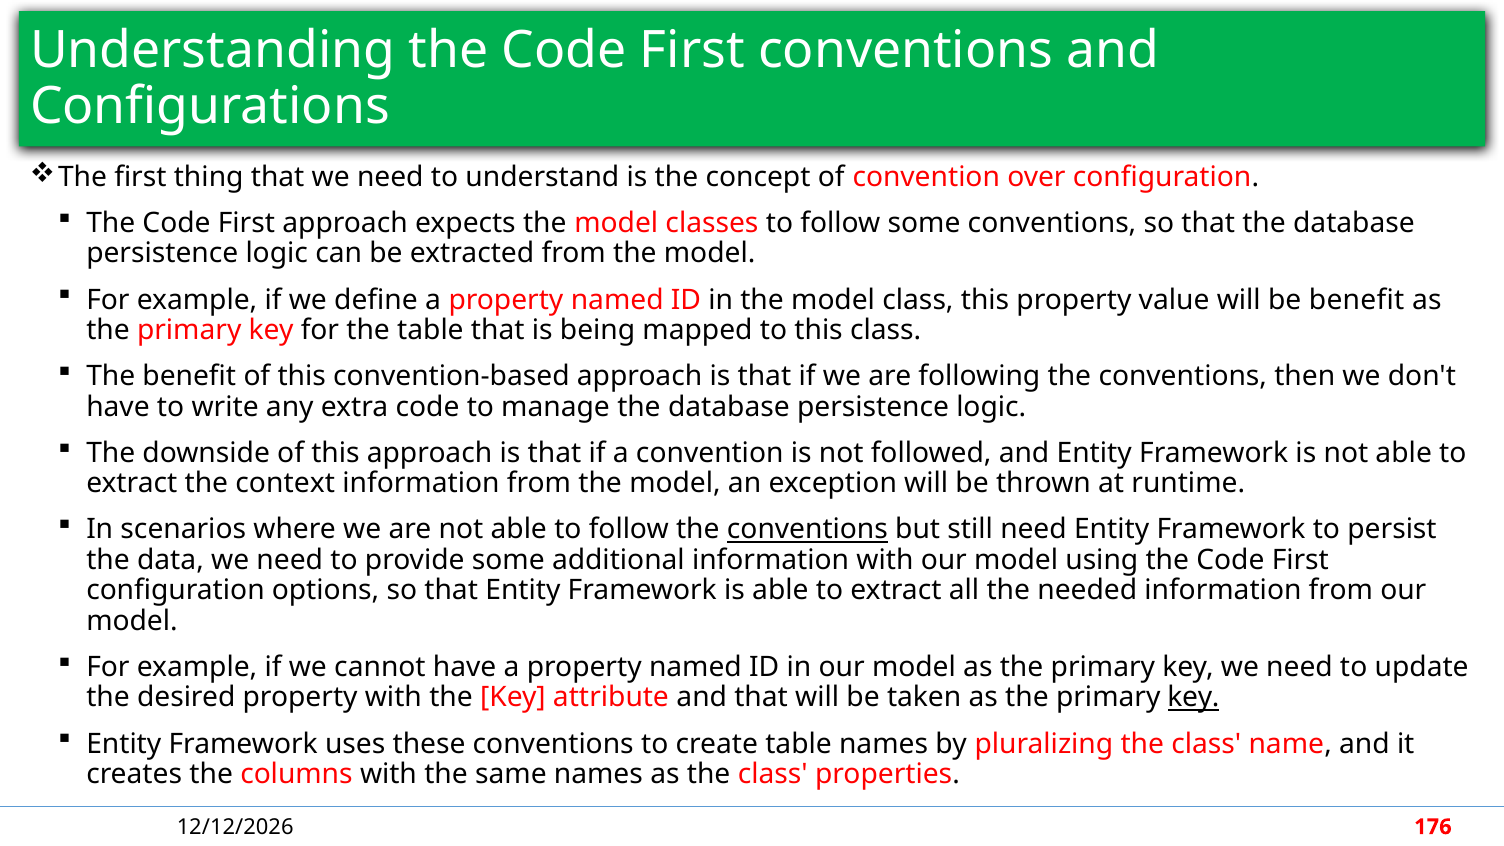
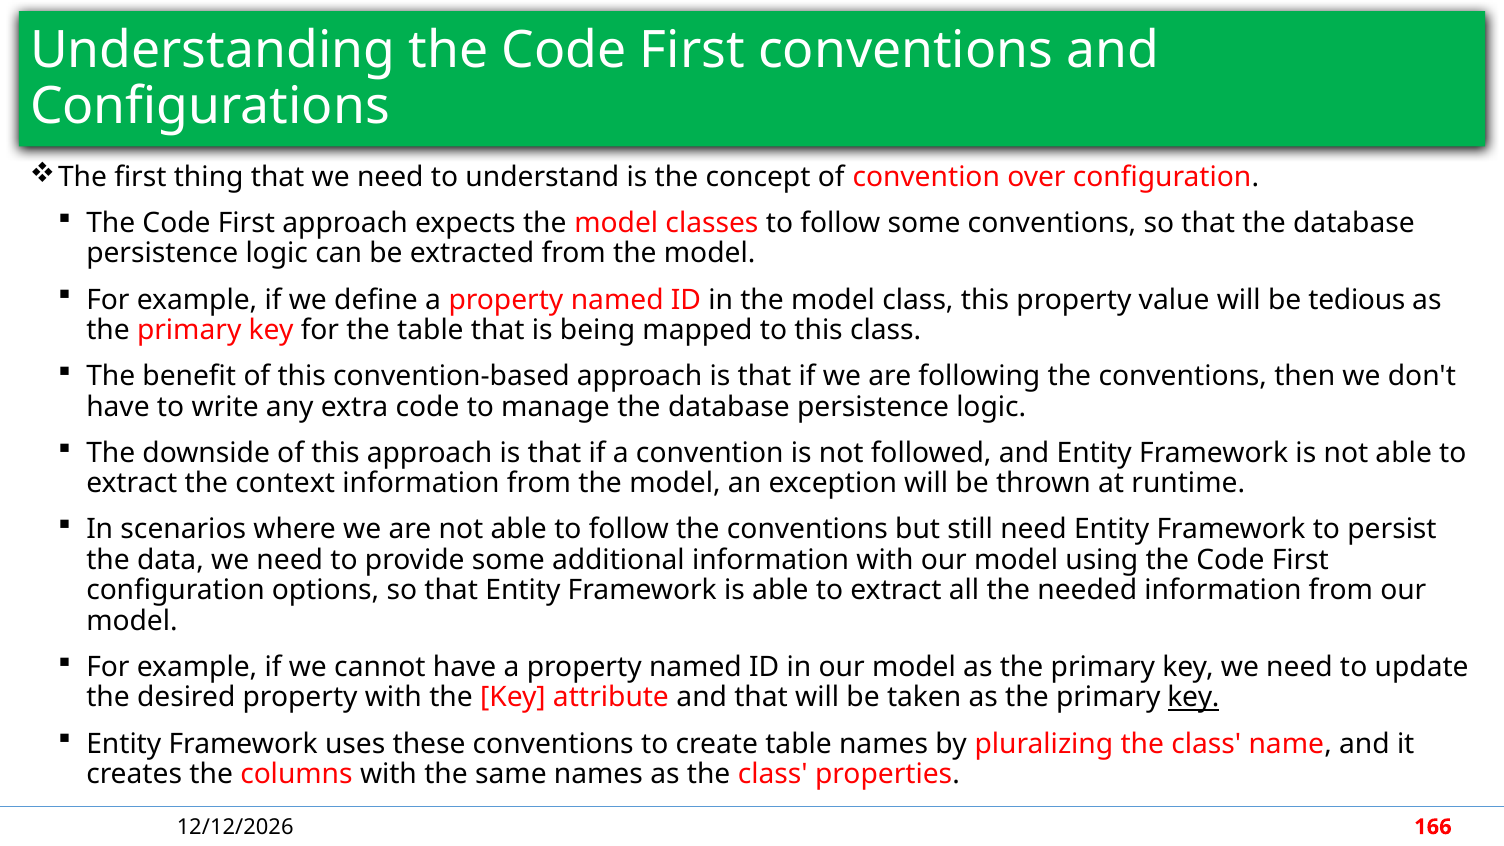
be benefit: benefit -> tedious (1357, 300)
conventions underline: present -> none (807, 530)
176: 176 -> 166 (1433, 827)
